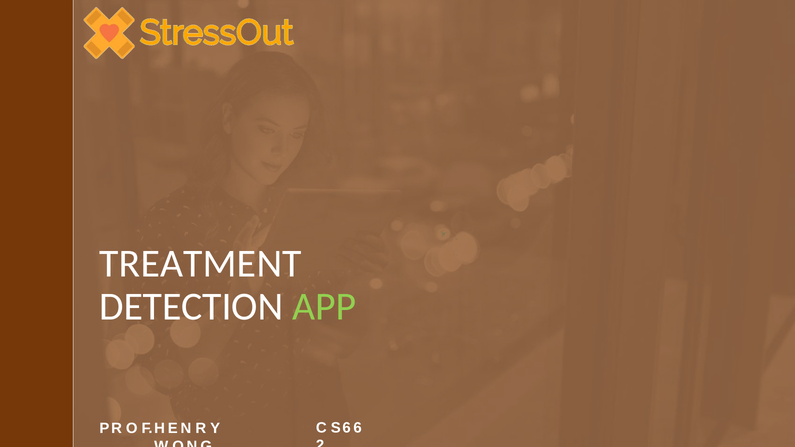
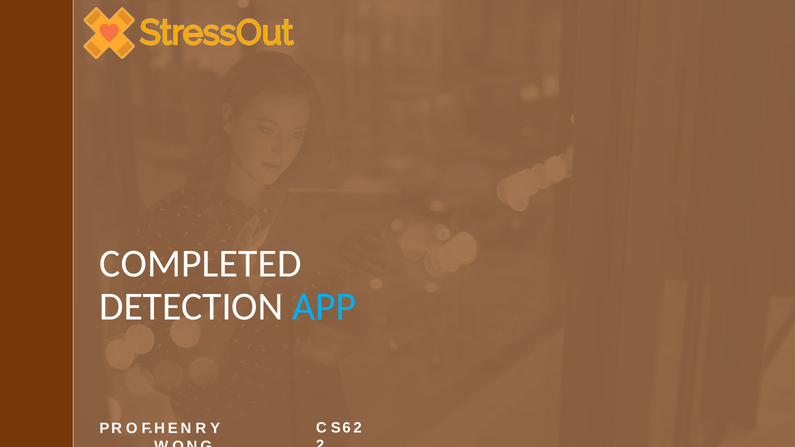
TREATMENT: TREATMENT -> COMPLETED (201, 264)
APP colour: light green -> light blue (324, 307)
6: 6 -> 2 (358, 428)
